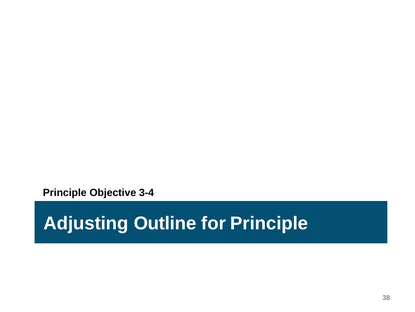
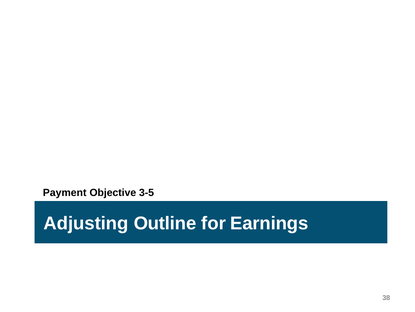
Principle: Principle -> Payment (65, 192)
3-4: 3-4 -> 3-5 (147, 192)
for Principle: Principle -> Earnings (269, 223)
